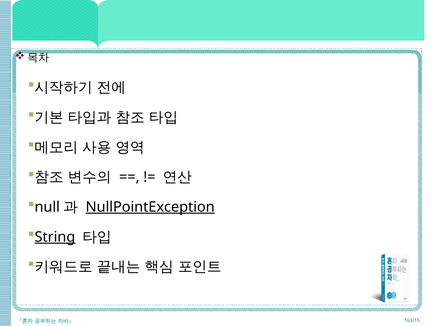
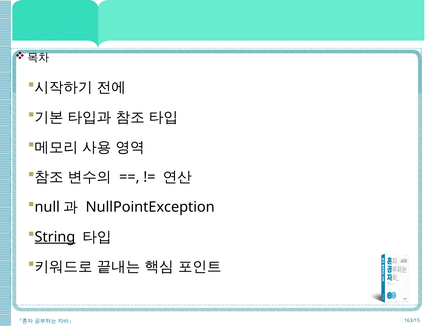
NullPointException underline: present -> none (150, 207)
